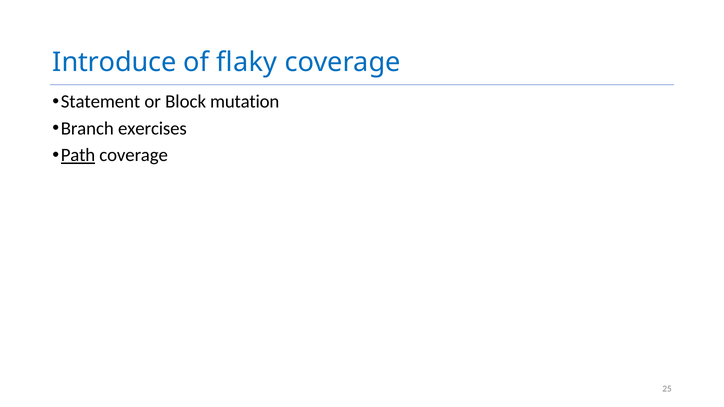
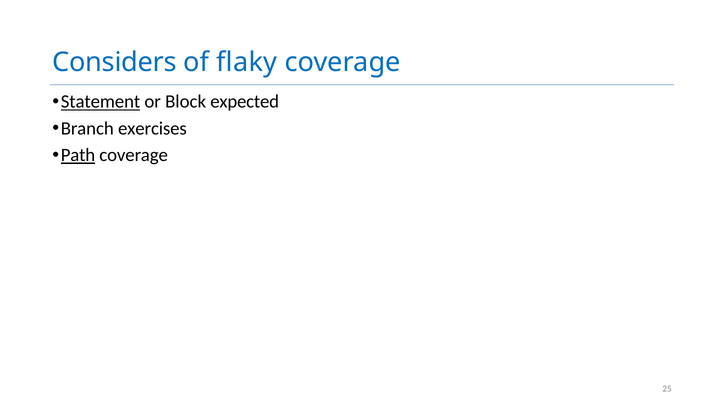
Introduce: Introduce -> Considers (115, 62)
Statement underline: none -> present (100, 102)
mutation: mutation -> expected (245, 102)
